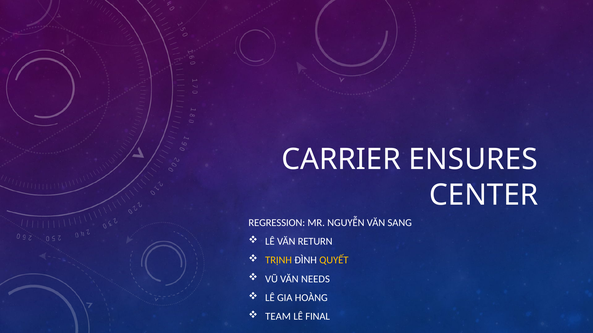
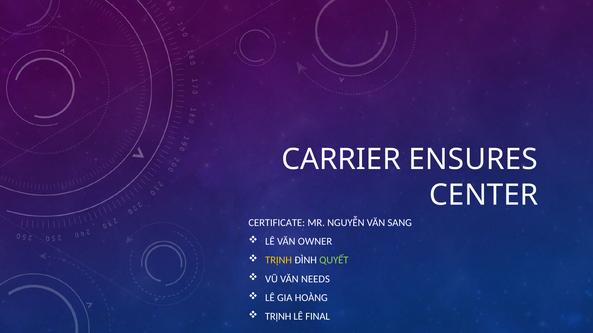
REGRESSION: REGRESSION -> CERTIFICATE (277, 223)
RETURN: RETURN -> OWNER (315, 242)
QUYẾT colour: yellow -> light green (334, 261)
TEAM: TEAM -> TRỊNH (278, 317)
